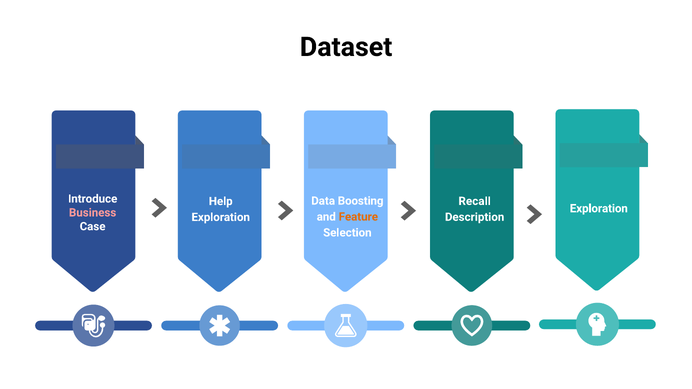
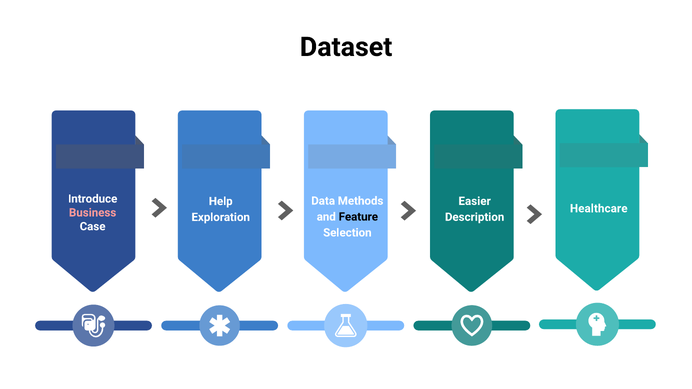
Boosting: Boosting -> Methods (361, 201)
Recall: Recall -> Easier (475, 201)
Exploration: Exploration -> Healthcare (599, 209)
Feature colour: orange -> black (358, 217)
